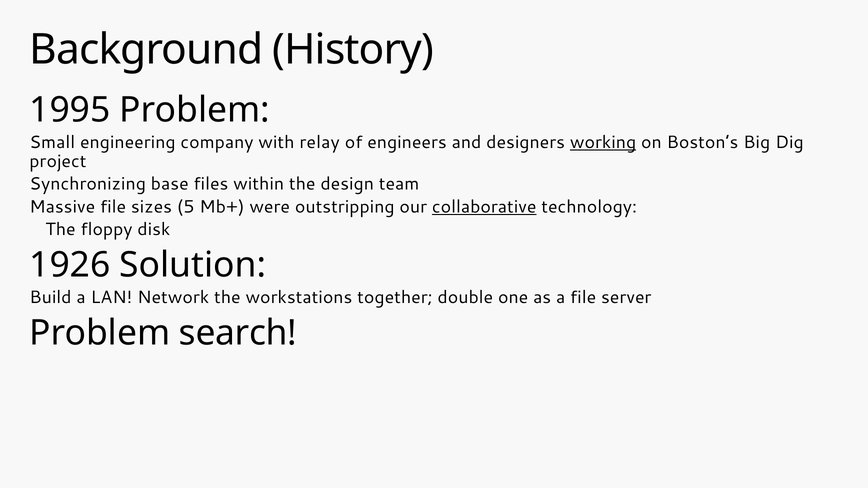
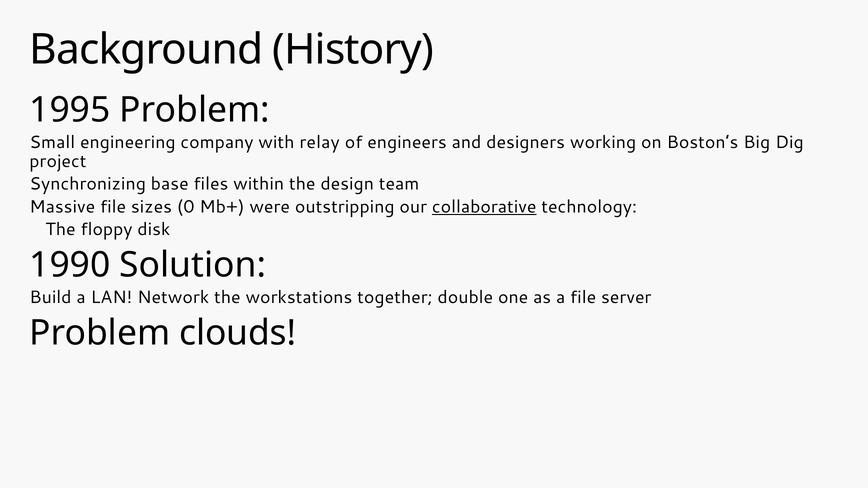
working underline: present -> none (603, 142)
5: 5 -> 0 (186, 207)
1926: 1926 -> 1990 (70, 265)
search: search -> clouds (238, 333)
